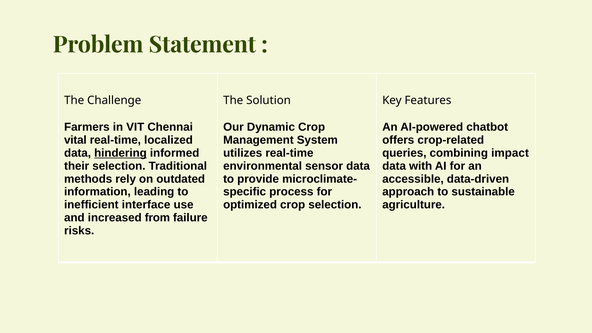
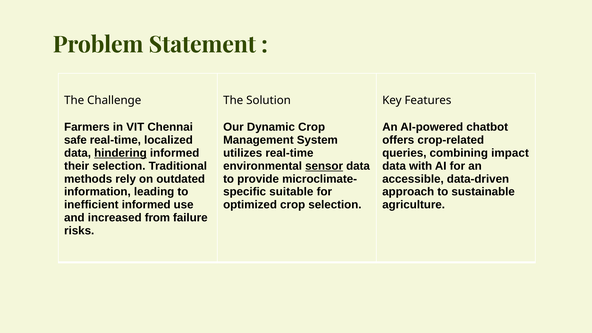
vital: vital -> safe (75, 140)
sensor underline: none -> present (324, 166)
process: process -> suitable (291, 192)
inefficient interface: interface -> informed (146, 205)
